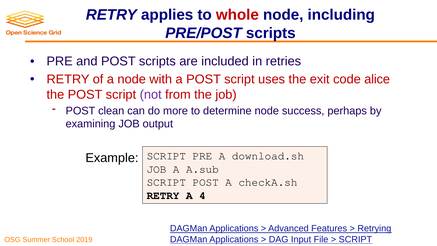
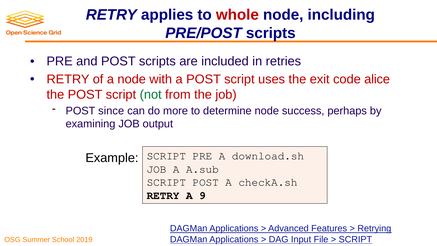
not colour: purple -> green (151, 94)
clean: clean -> since (111, 111)
4: 4 -> 9 (202, 195)
